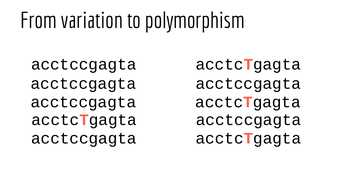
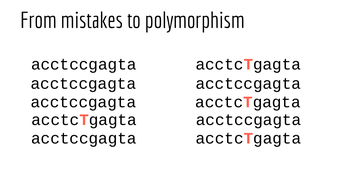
variation: variation -> mistakes (92, 21)
